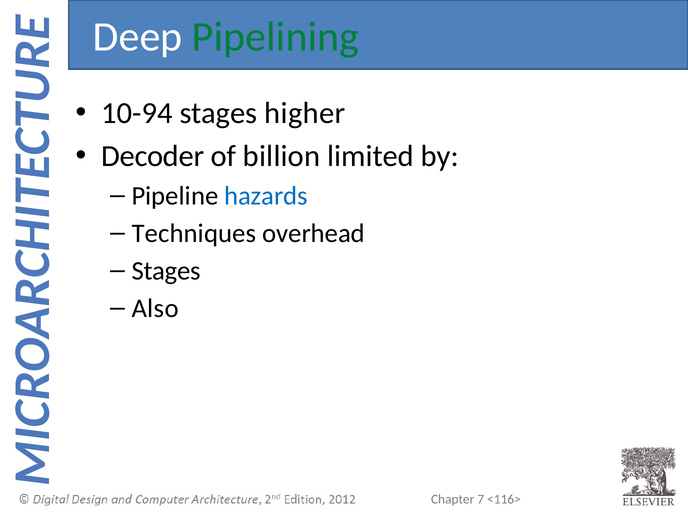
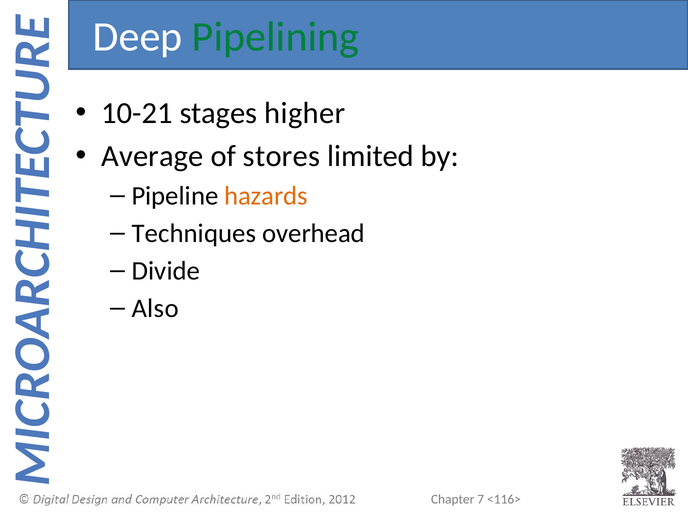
10-94: 10-94 -> 10-21 (137, 113)
Decoder: Decoder -> Average (153, 156)
billion: billion -> stores (282, 156)
hazards colour: blue -> orange (266, 196)
Stages: Stages -> Divide (166, 271)
